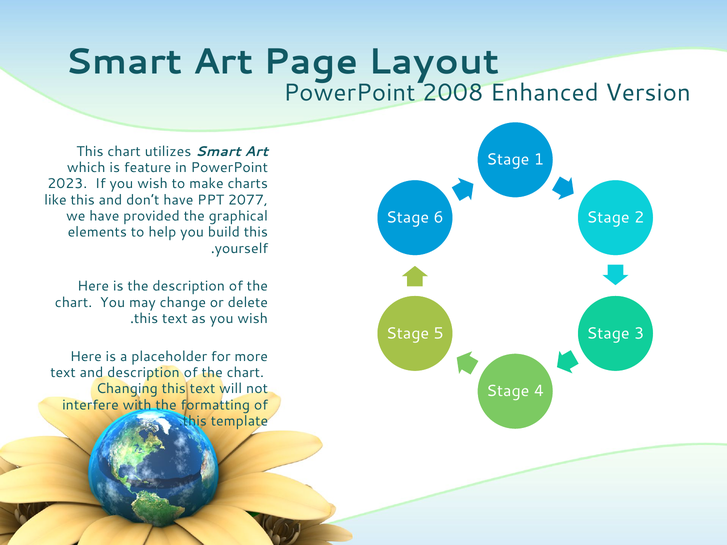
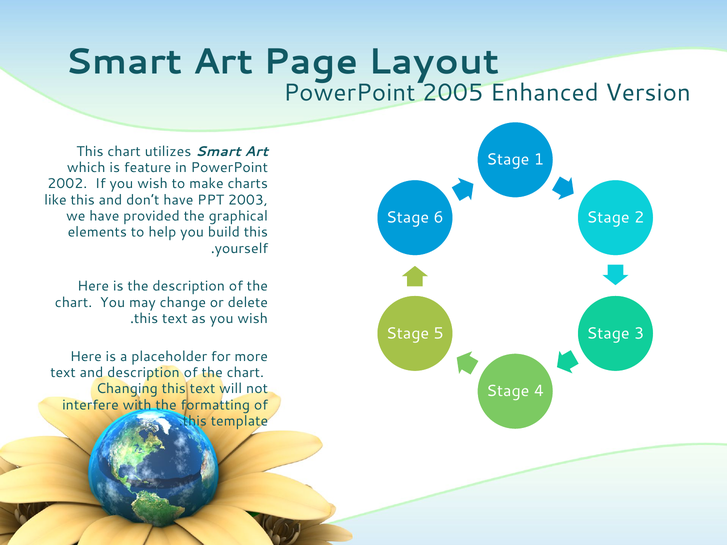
2008: 2008 -> 2005 (453, 93)
2023: 2023 -> 2002 (67, 184)
2077: 2077 -> 2003 (248, 200)
